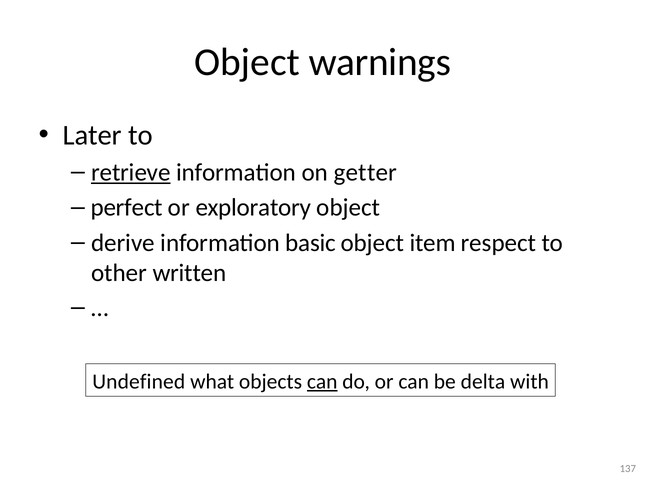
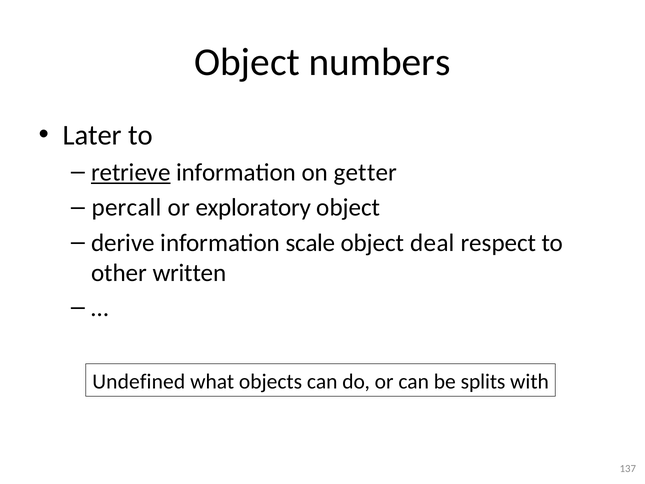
warnings: warnings -> numbers (380, 62)
perfect: perfect -> percall (127, 207)
basic: basic -> scale (311, 243)
item: item -> deal (433, 243)
can underline: present -> none (322, 381)
delta: delta -> splits (483, 381)
